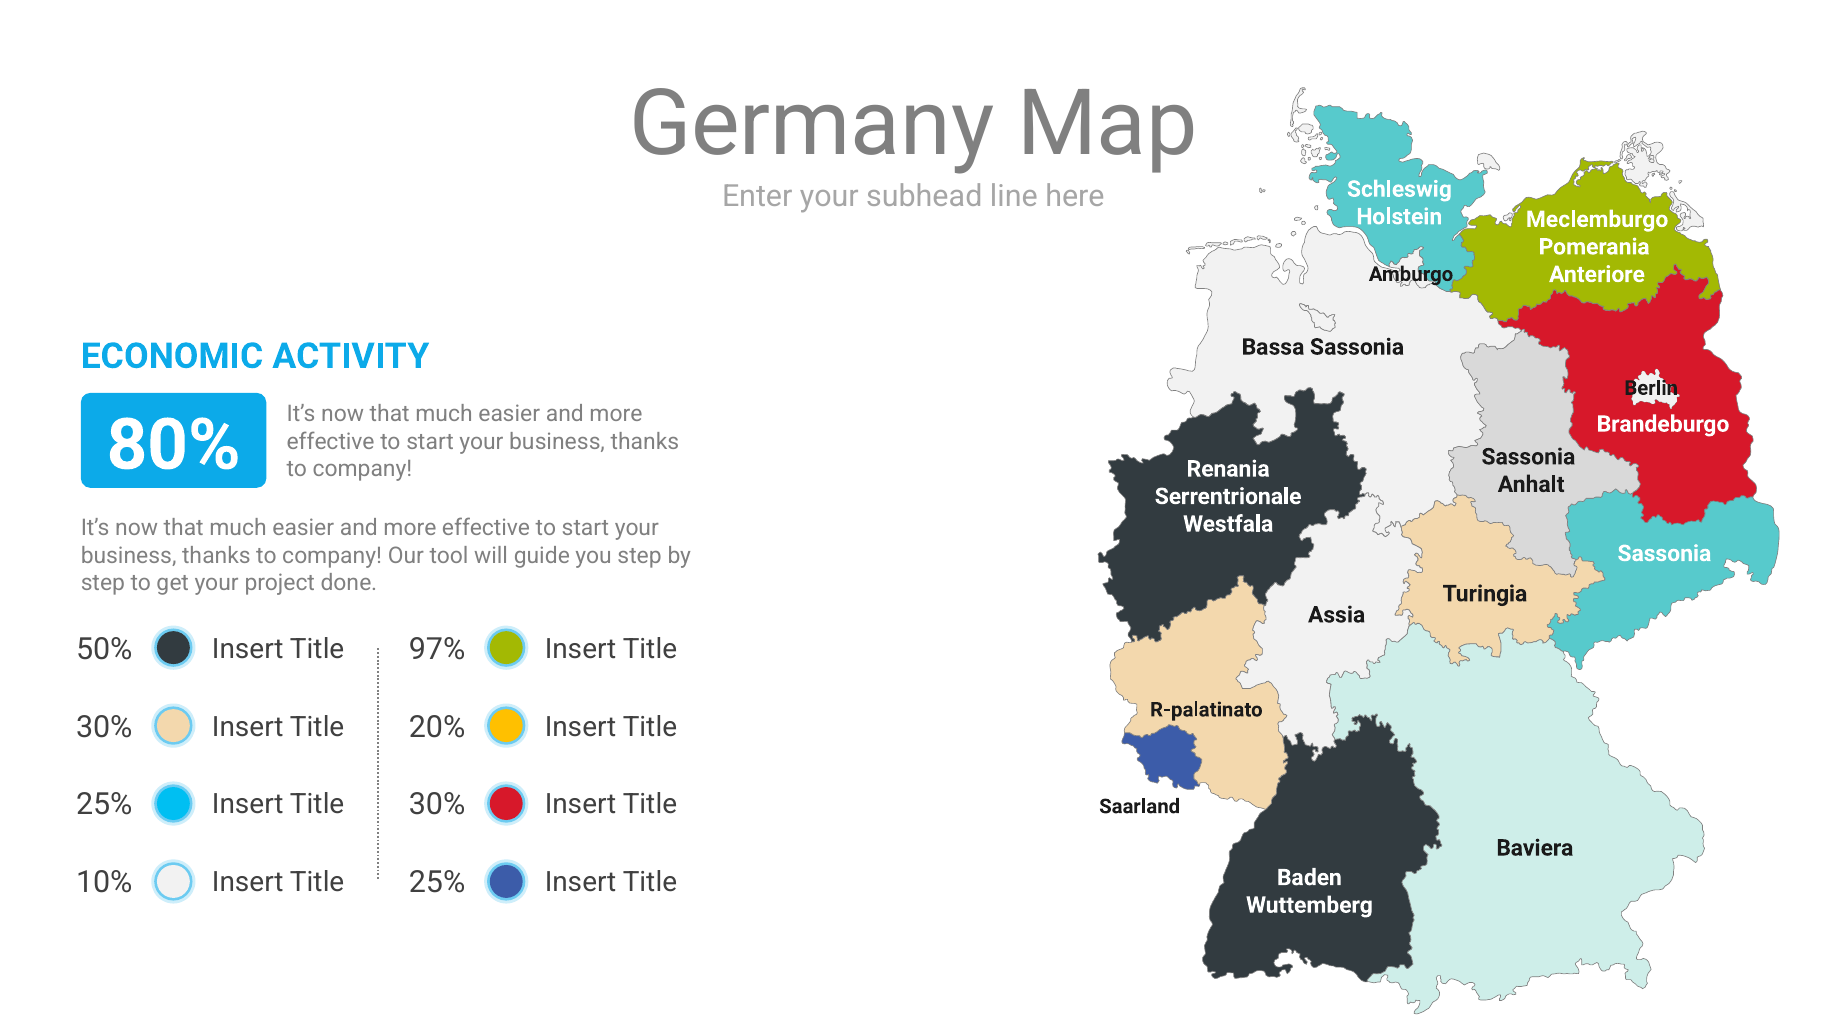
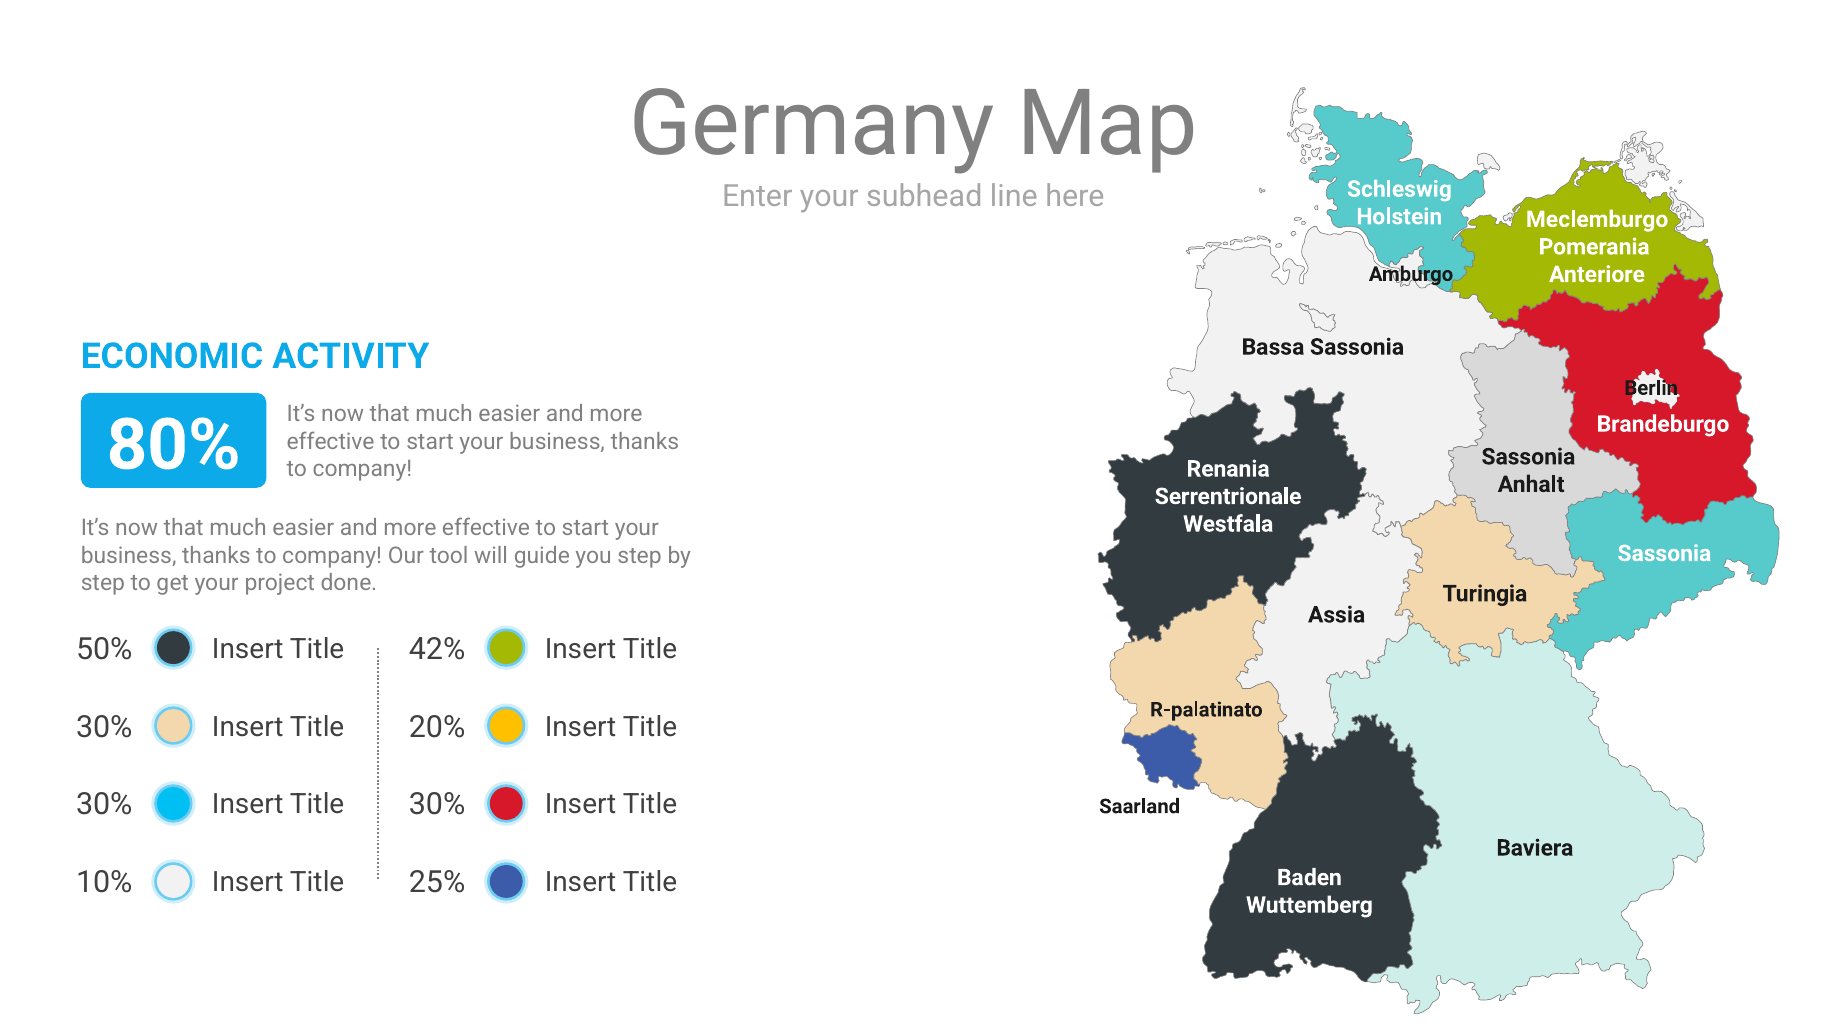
97%: 97% -> 42% (437, 649)
25%: 25% -> 30% (104, 804)
